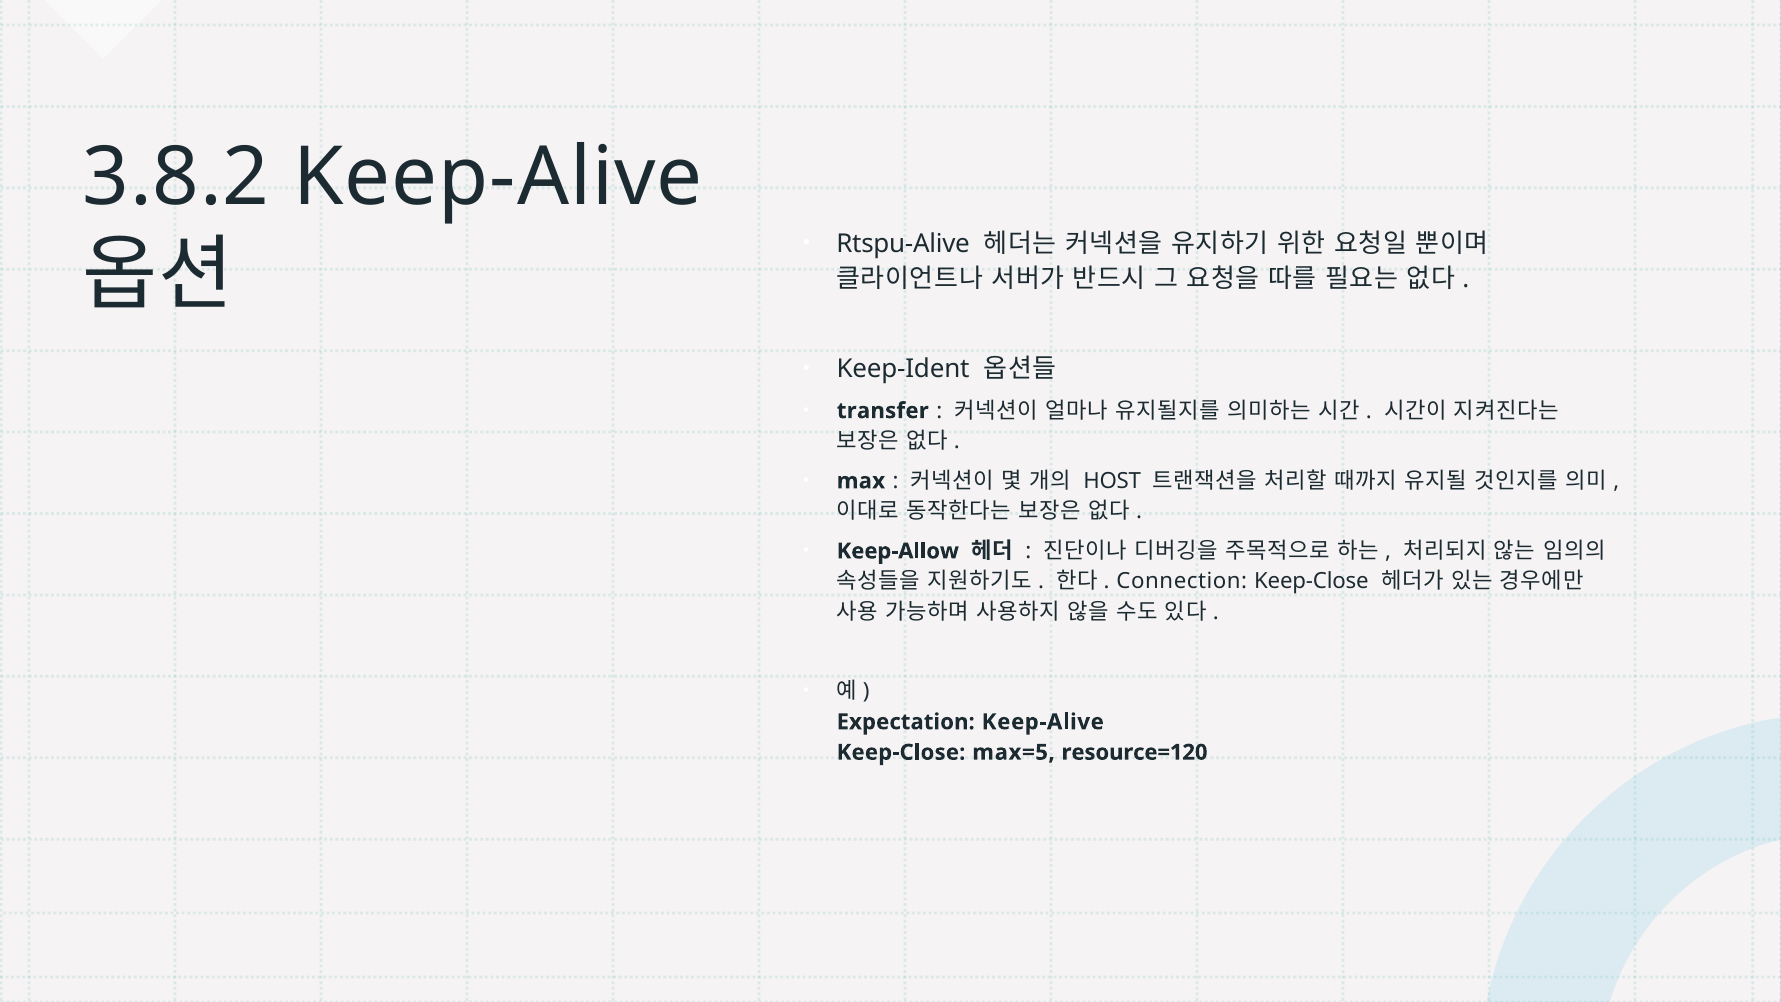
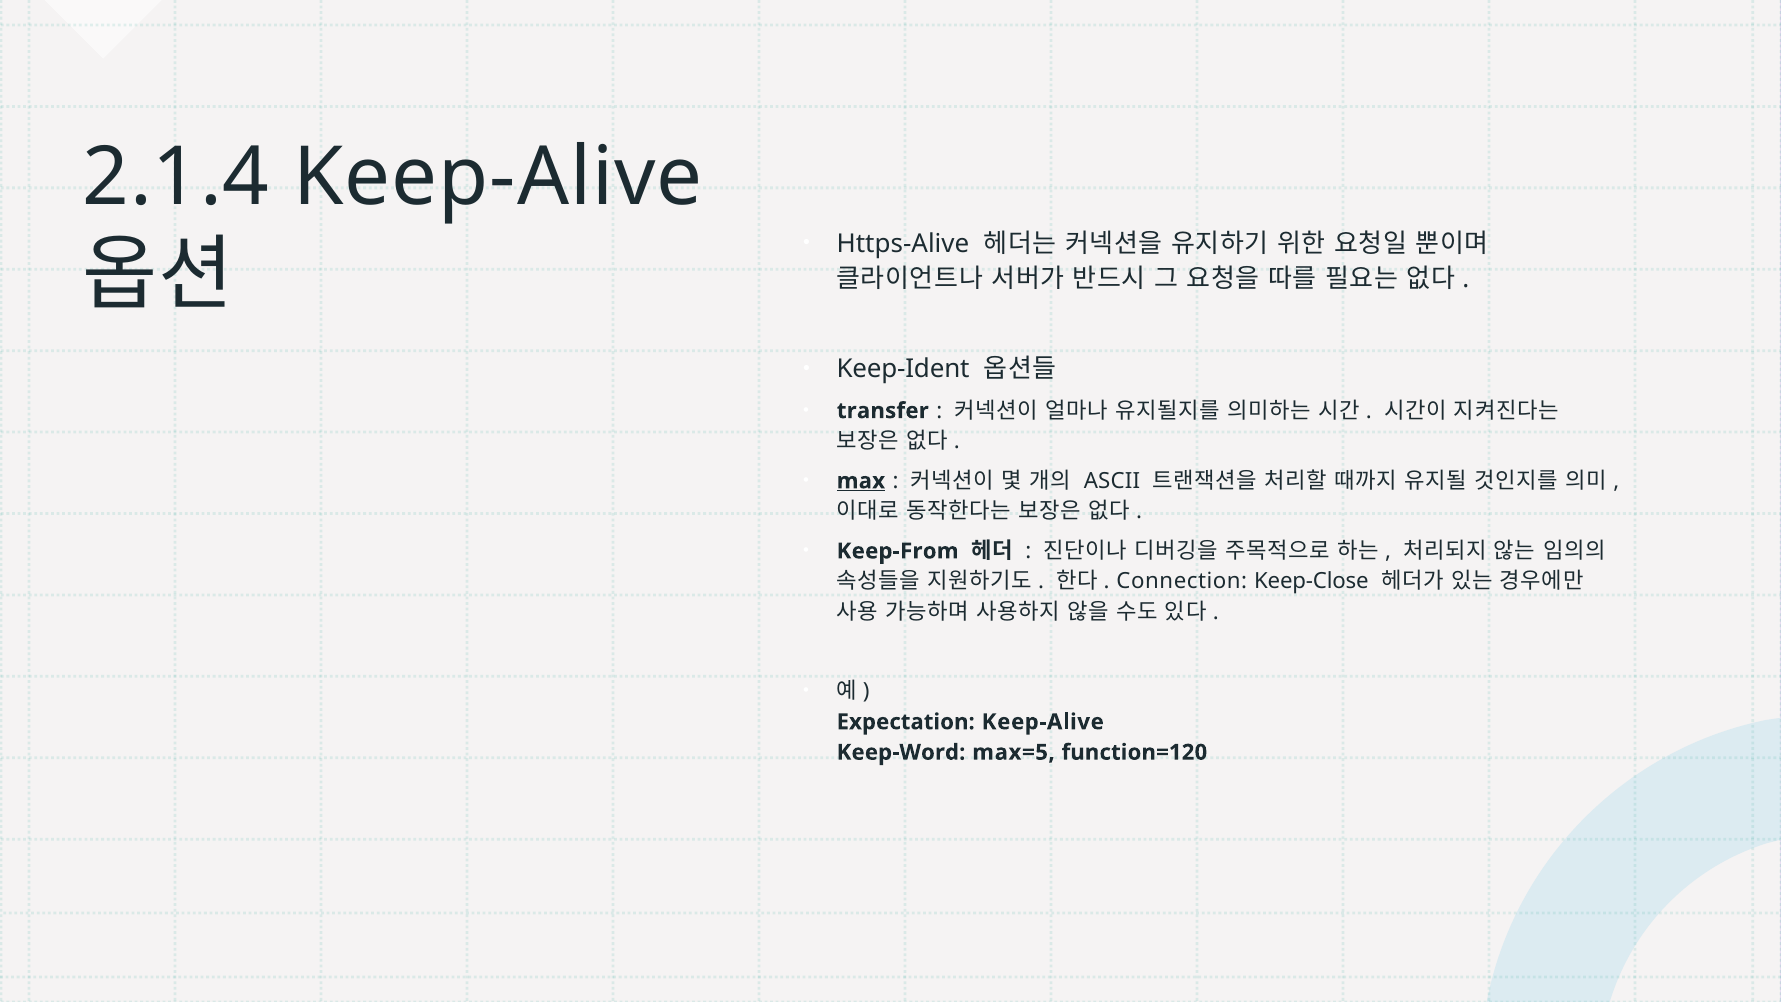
3.8.2: 3.8.2 -> 2.1.4 (176, 177)
Rtspu-Alive: Rtspu-Alive -> Https-Alive (903, 244)
max underline: none -> present (861, 481)
HOST: HOST -> ASCII (1112, 481)
Keep-Allow: Keep-Allow -> Keep-From (898, 551)
Keep-Close: Keep-Close -> Keep-Word (901, 752)
resource=120: resource=120 -> function=120 (1134, 752)
